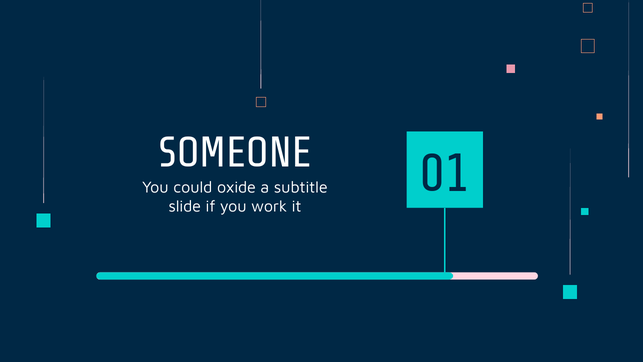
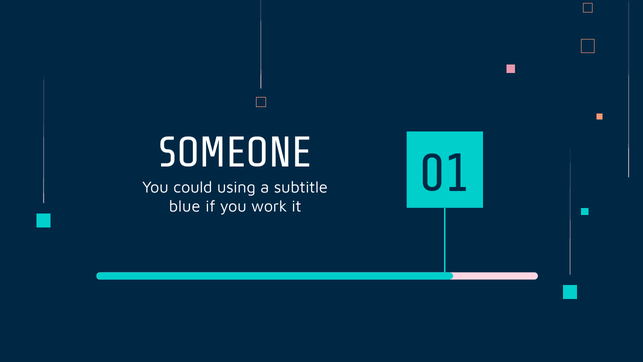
oxide: oxide -> using (236, 187)
slide: slide -> blue (185, 206)
